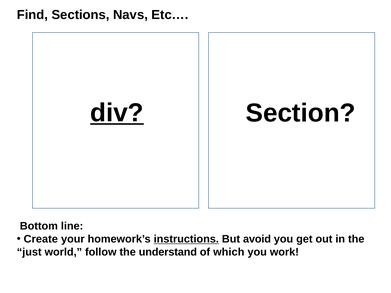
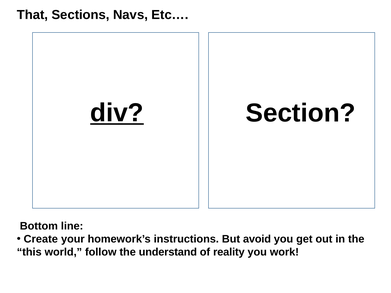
Find: Find -> That (32, 15)
instructions underline: present -> none (186, 239)
just: just -> this (29, 252)
which: which -> reality (229, 252)
